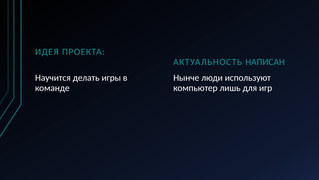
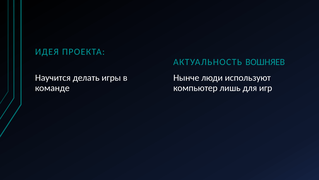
НАПИСАН: НАПИСАН -> ВОШНЯЕВ (265, 62)
